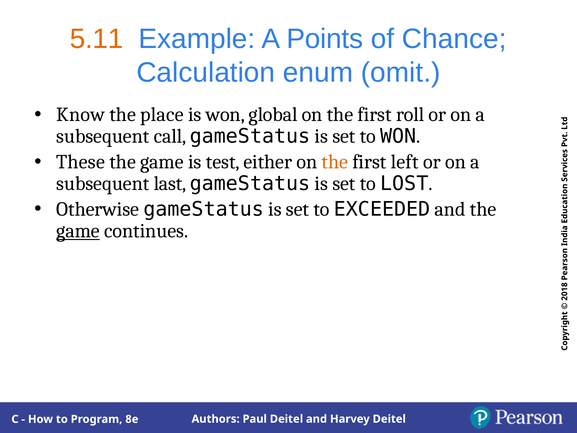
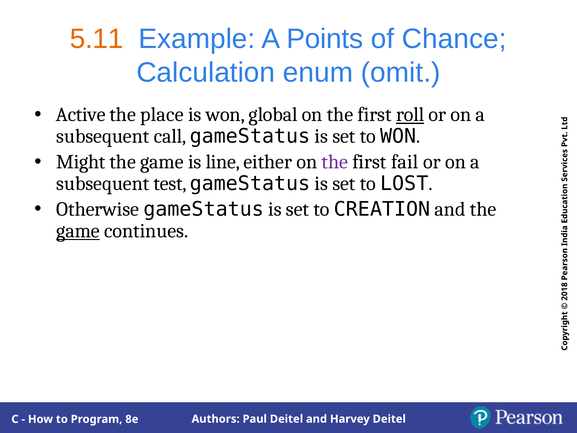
Know: Know -> Active (81, 115)
roll underline: none -> present (410, 115)
These: These -> Might (81, 162)
test: test -> line (223, 162)
the colour: orange -> purple (335, 162)
left: left -> fail (405, 162)
last: last -> test (170, 183)
EXCEEDED: EXCEEDED -> CREATION (382, 209)
